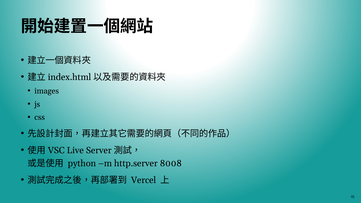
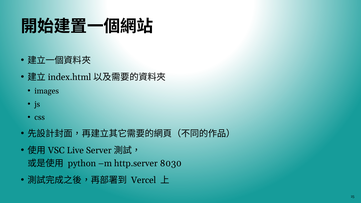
8008: 8008 -> 8030 (171, 163)
